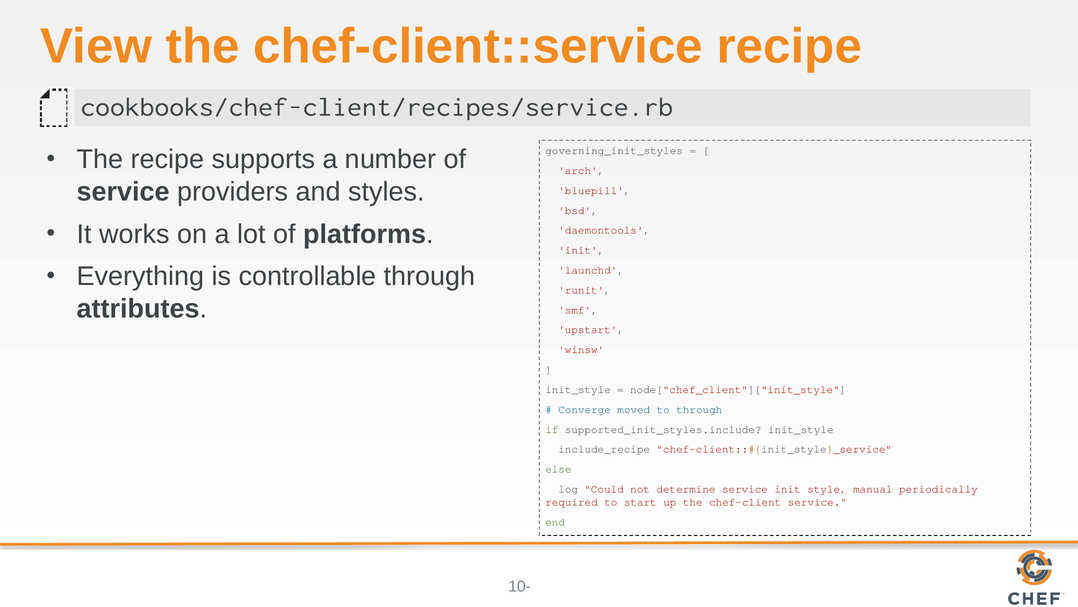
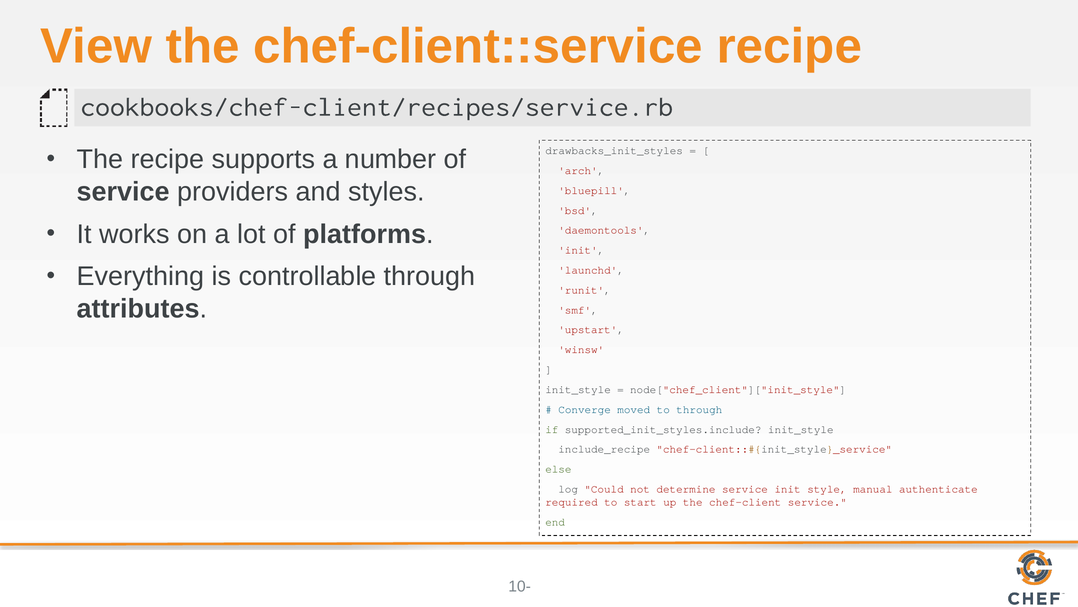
governing_init_styles: governing_init_styles -> drawbacks_init_styles (614, 151)
periodically: periodically -> authenticate (938, 489)
